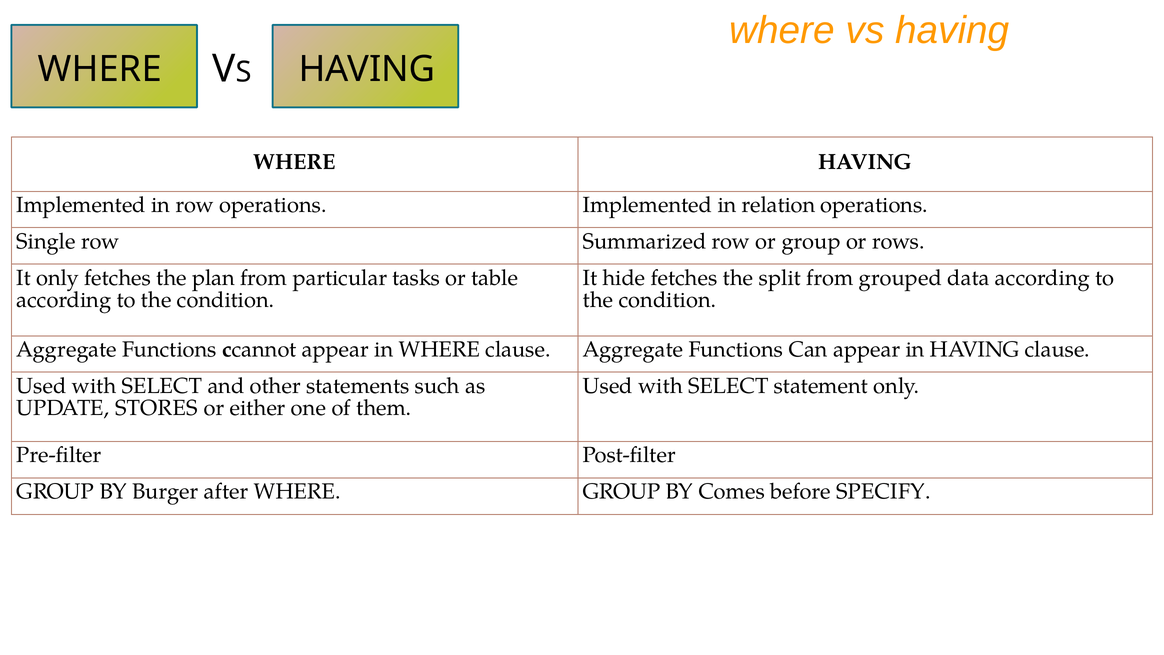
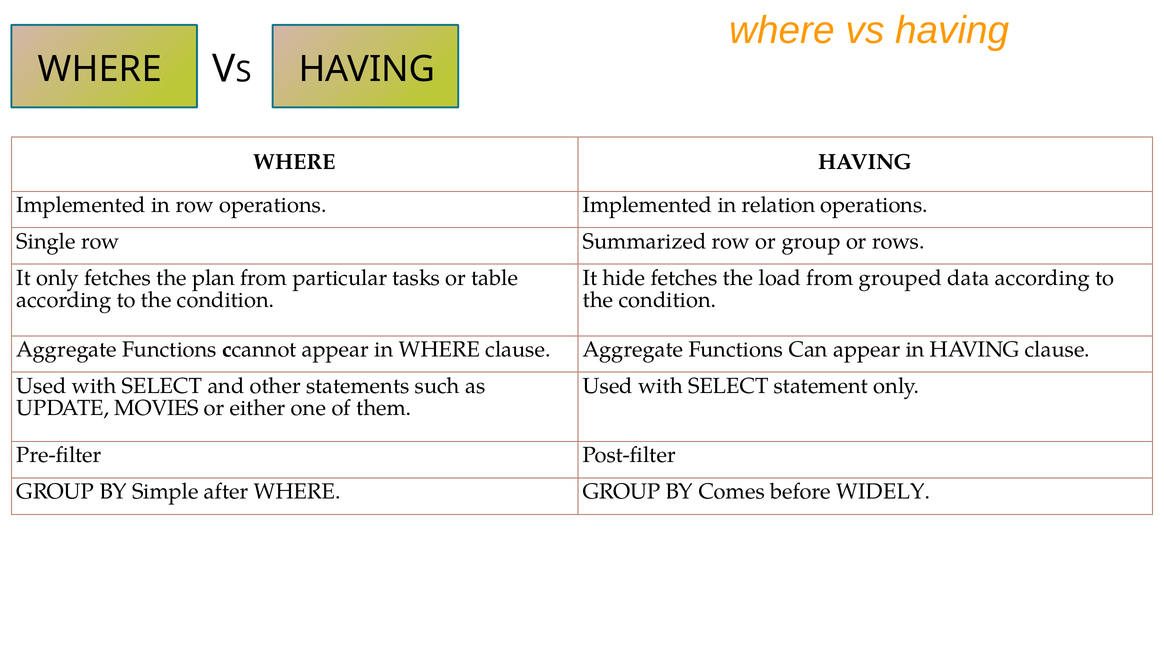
split: split -> load (780, 278)
STORES: STORES -> MOVIES (157, 408)
Burger: Burger -> Simple (165, 492)
SPECIFY: SPECIFY -> WIDELY (883, 492)
